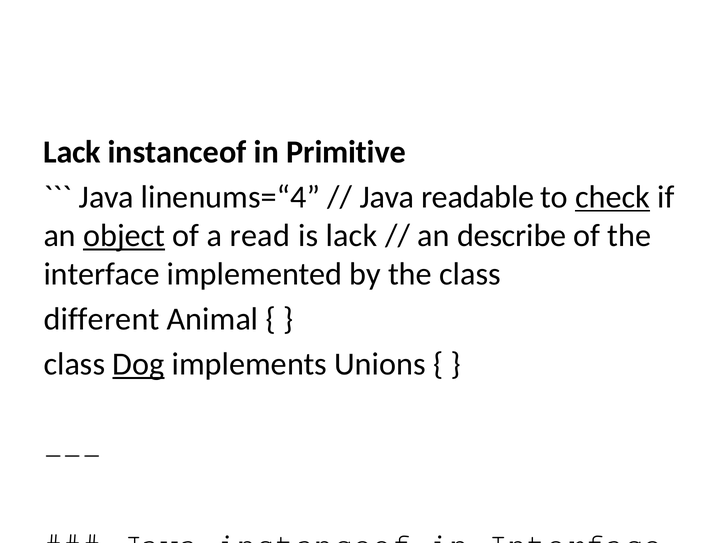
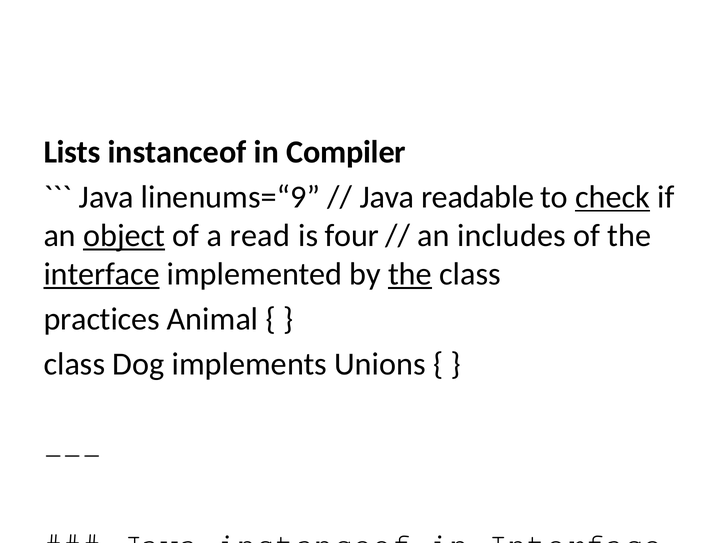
Lack: Lack -> Lists (72, 152)
Primitive: Primitive -> Compiler (346, 152)
linenums=“4: linenums=“4 -> linenums=“9 (230, 197)
is lack: lack -> four (352, 236)
describe: describe -> includes (511, 236)
interface underline: none -> present (102, 275)
the underline: none -> present (410, 275)
different: different -> practices (102, 320)
Dog underline: present -> none (138, 365)
